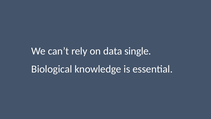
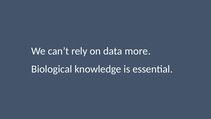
single: single -> more (138, 51)
